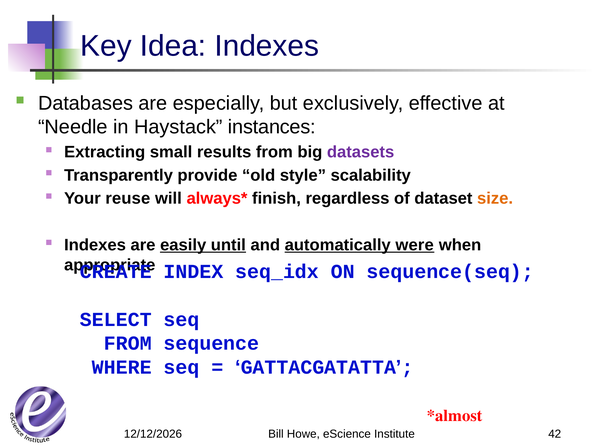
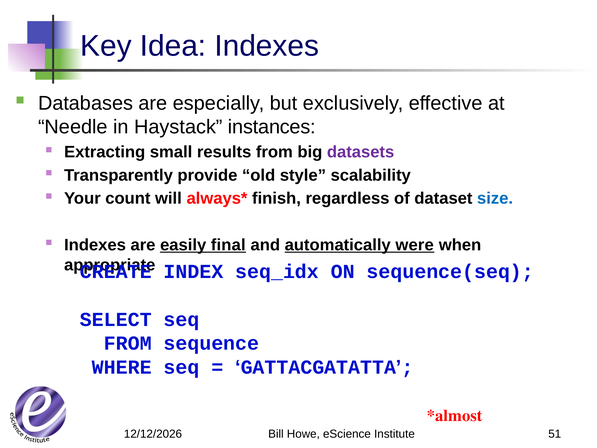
reuse: reuse -> count (128, 198)
size colour: orange -> blue (495, 198)
until: until -> final (228, 245)
42: 42 -> 51 (555, 434)
